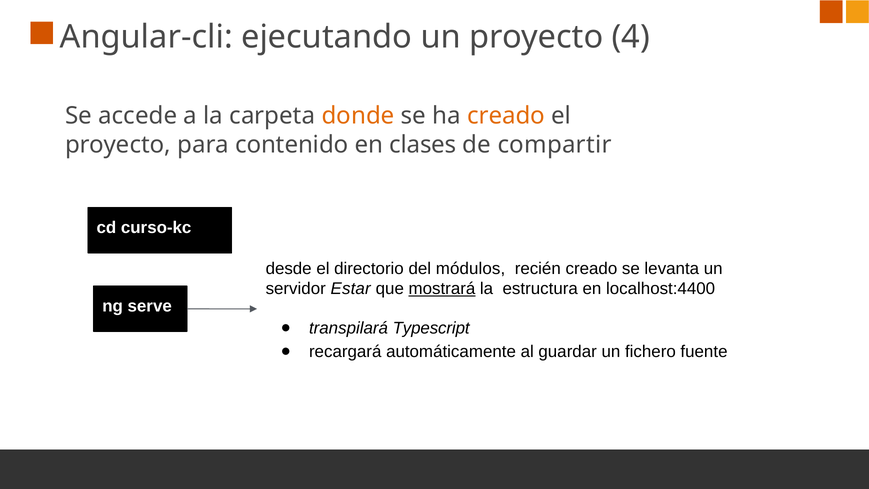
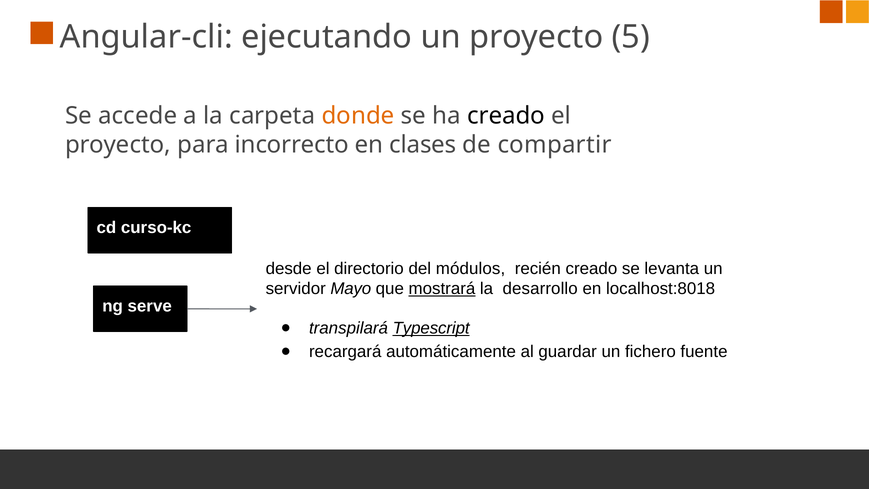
4: 4 -> 5 (631, 37)
creado colour: orange -> black (506, 116)
contenido: contenido -> incorrecto (292, 145)
Estar: Estar -> Mayo (351, 289)
estructura: estructura -> desarrollo (540, 289)
localhost:4400: localhost:4400 -> localhost:8018 (661, 289)
Typescript underline: none -> present (431, 328)
